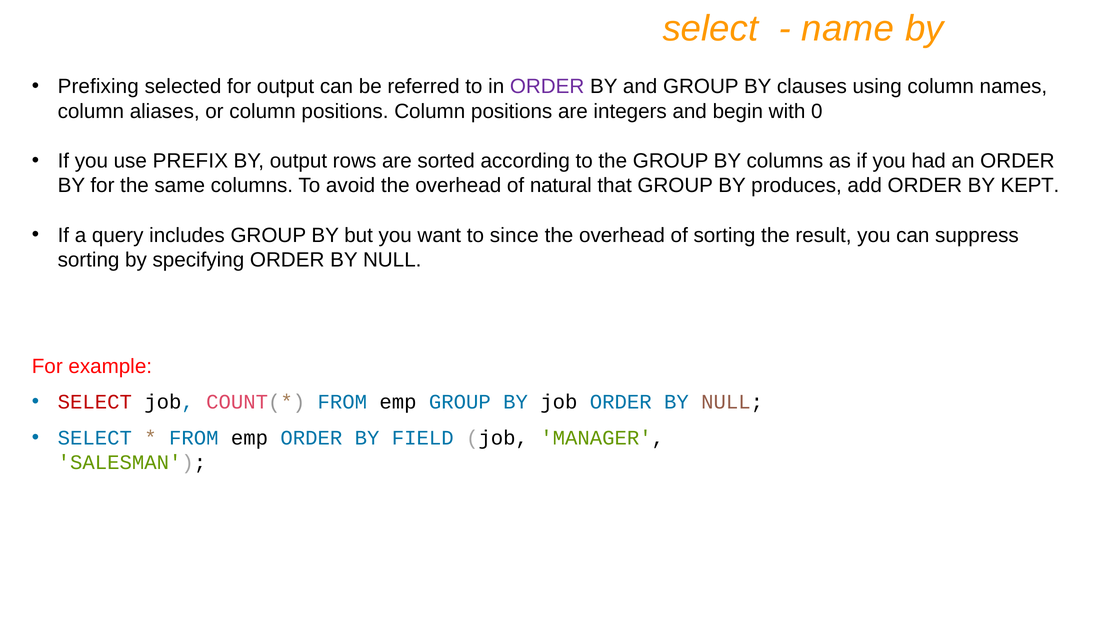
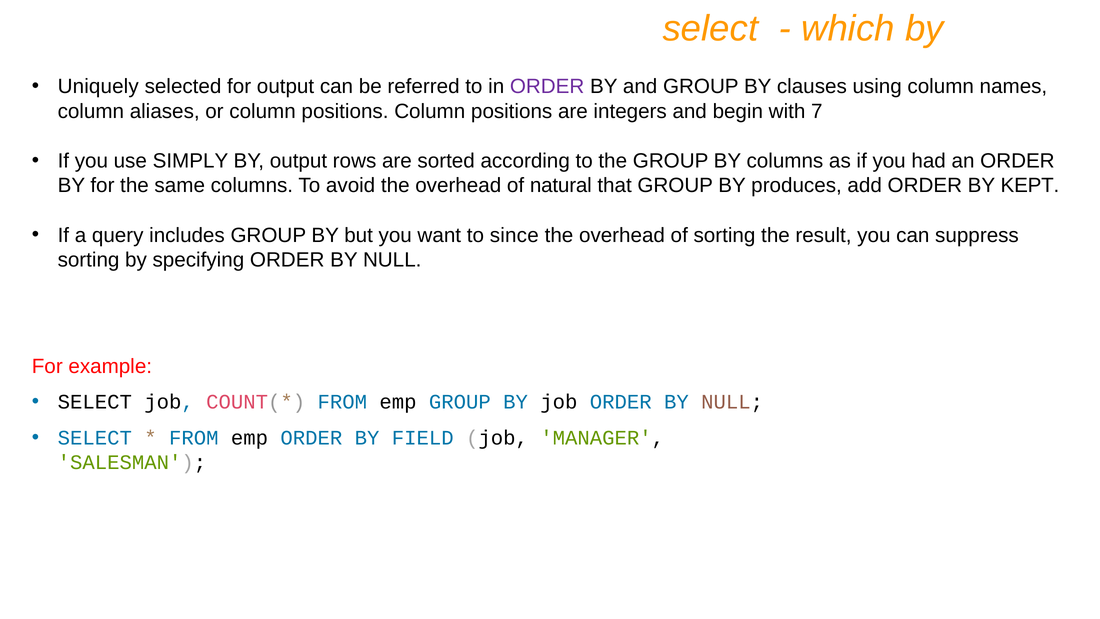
name: name -> which (848, 29)
Prefixing: Prefixing -> Uniquely (98, 87)
0: 0 -> 7 (817, 111)
PREFIX: PREFIX -> SIMPLY (190, 161)
SELECT colour: red -> black (95, 402)
